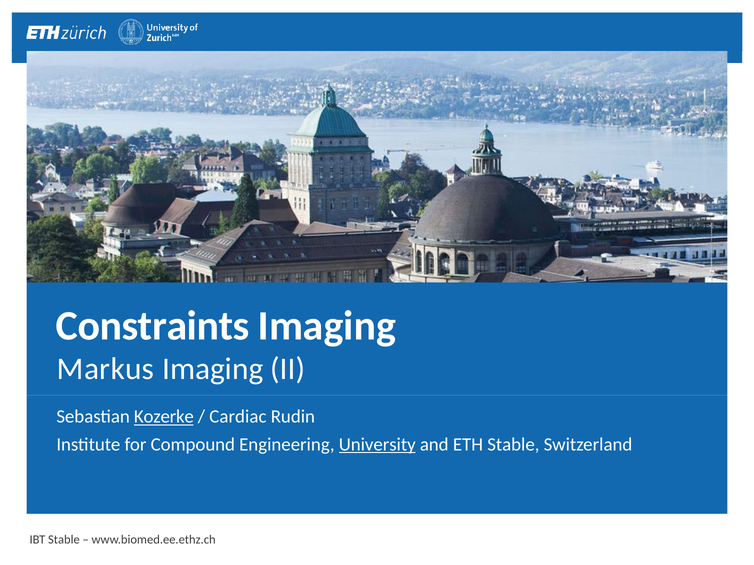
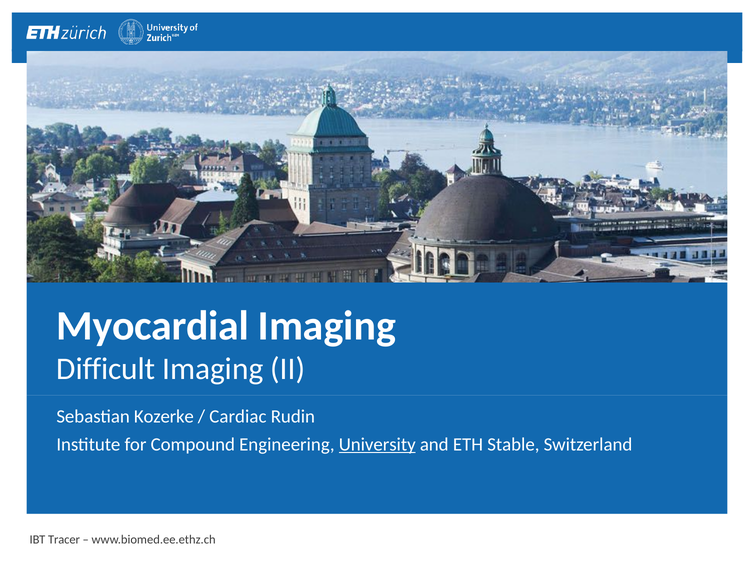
Constraints: Constraints -> Myocardial (153, 326)
Markus: Markus -> Difficult (106, 369)
Kozerke underline: present -> none (164, 417)
Stable: Stable -> Tracer (64, 540)
